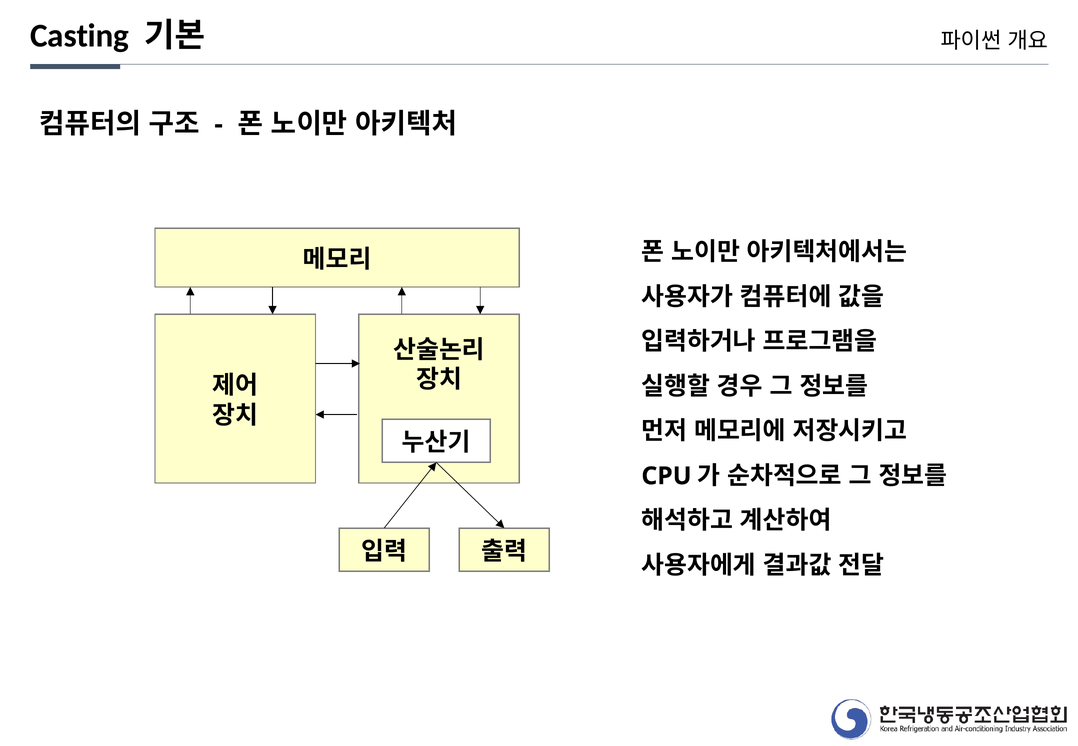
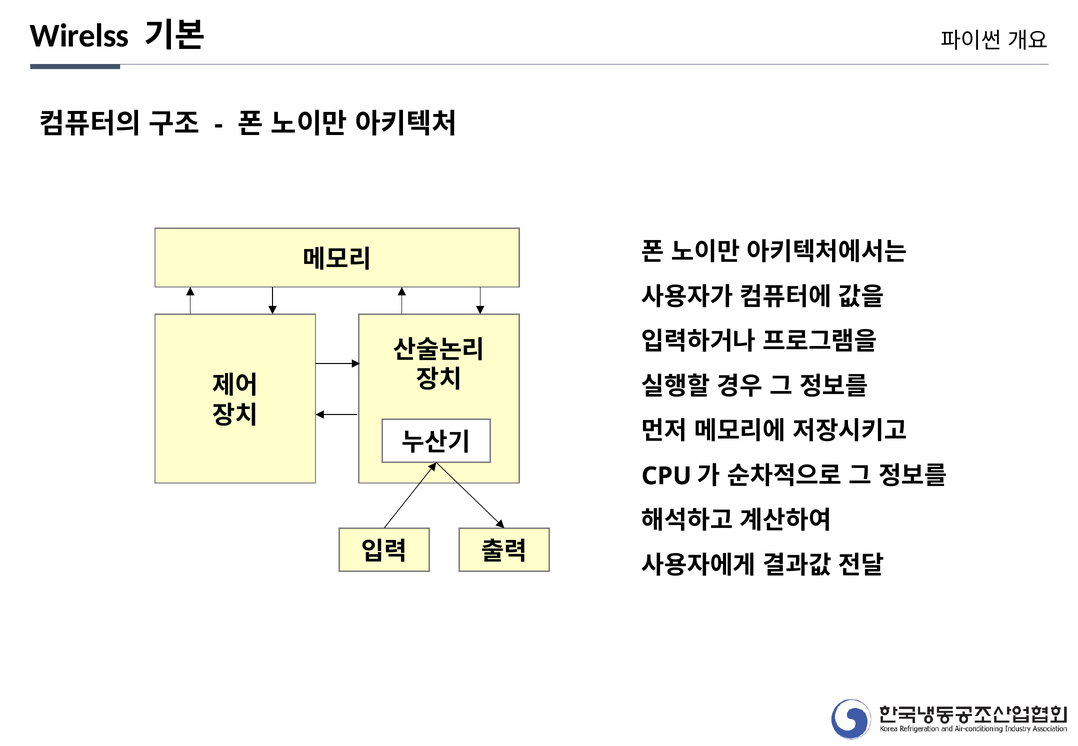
Casting: Casting -> Wirelss (80, 36)
